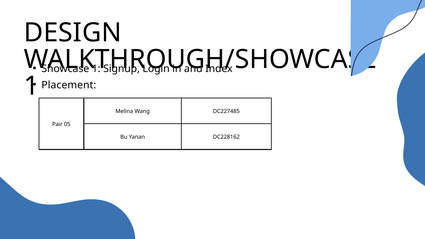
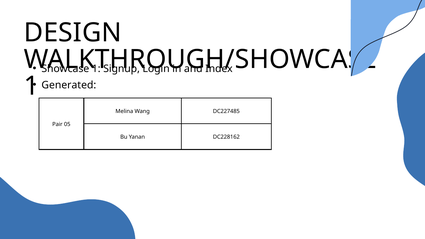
Placement: Placement -> Generated (69, 85)
